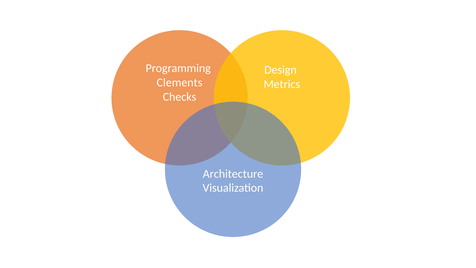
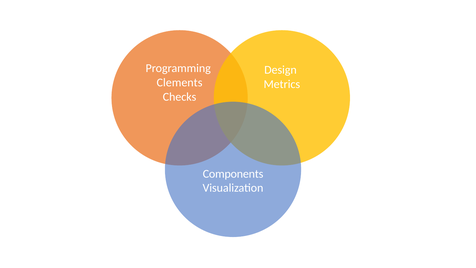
Architecture: Architecture -> Components (233, 174)
